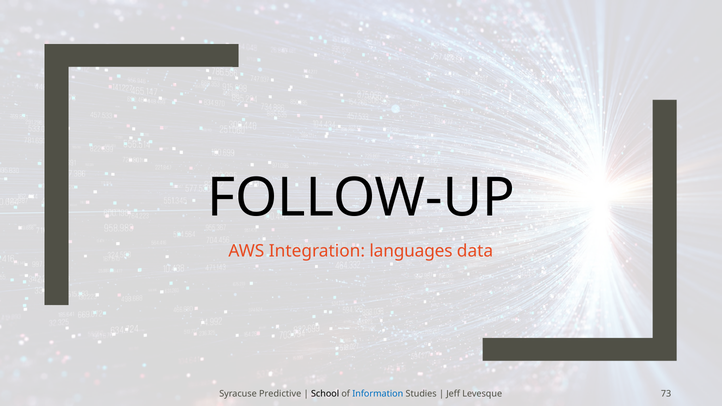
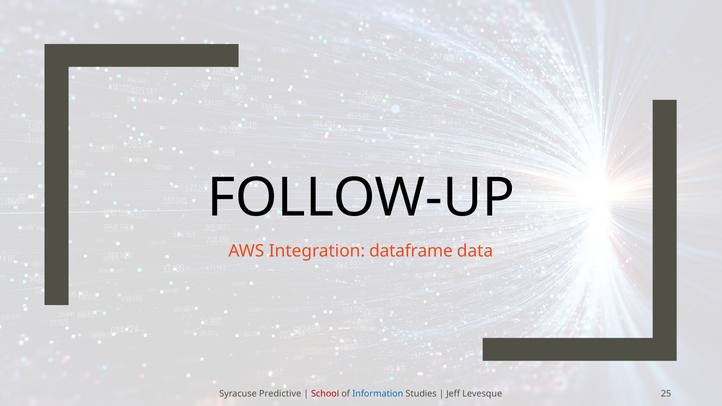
languages: languages -> dataframe (411, 251)
School colour: black -> red (325, 394)
73: 73 -> 25 (666, 394)
